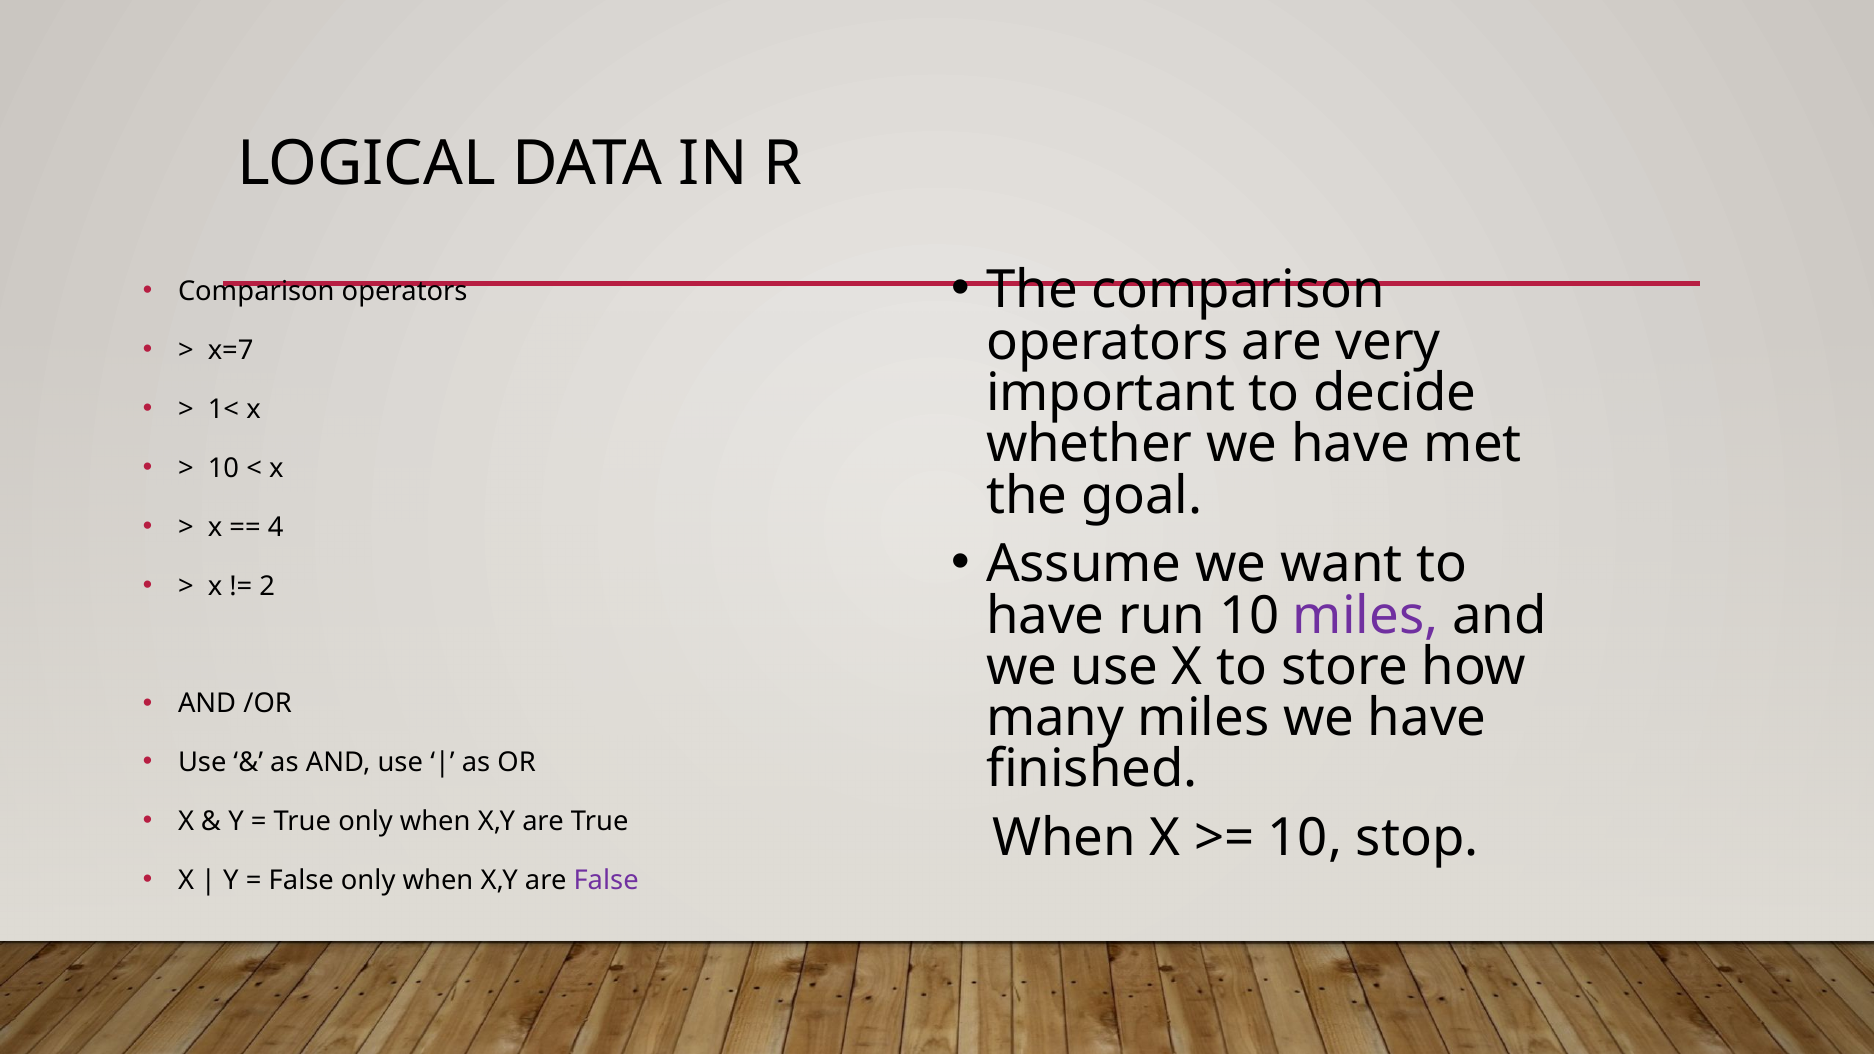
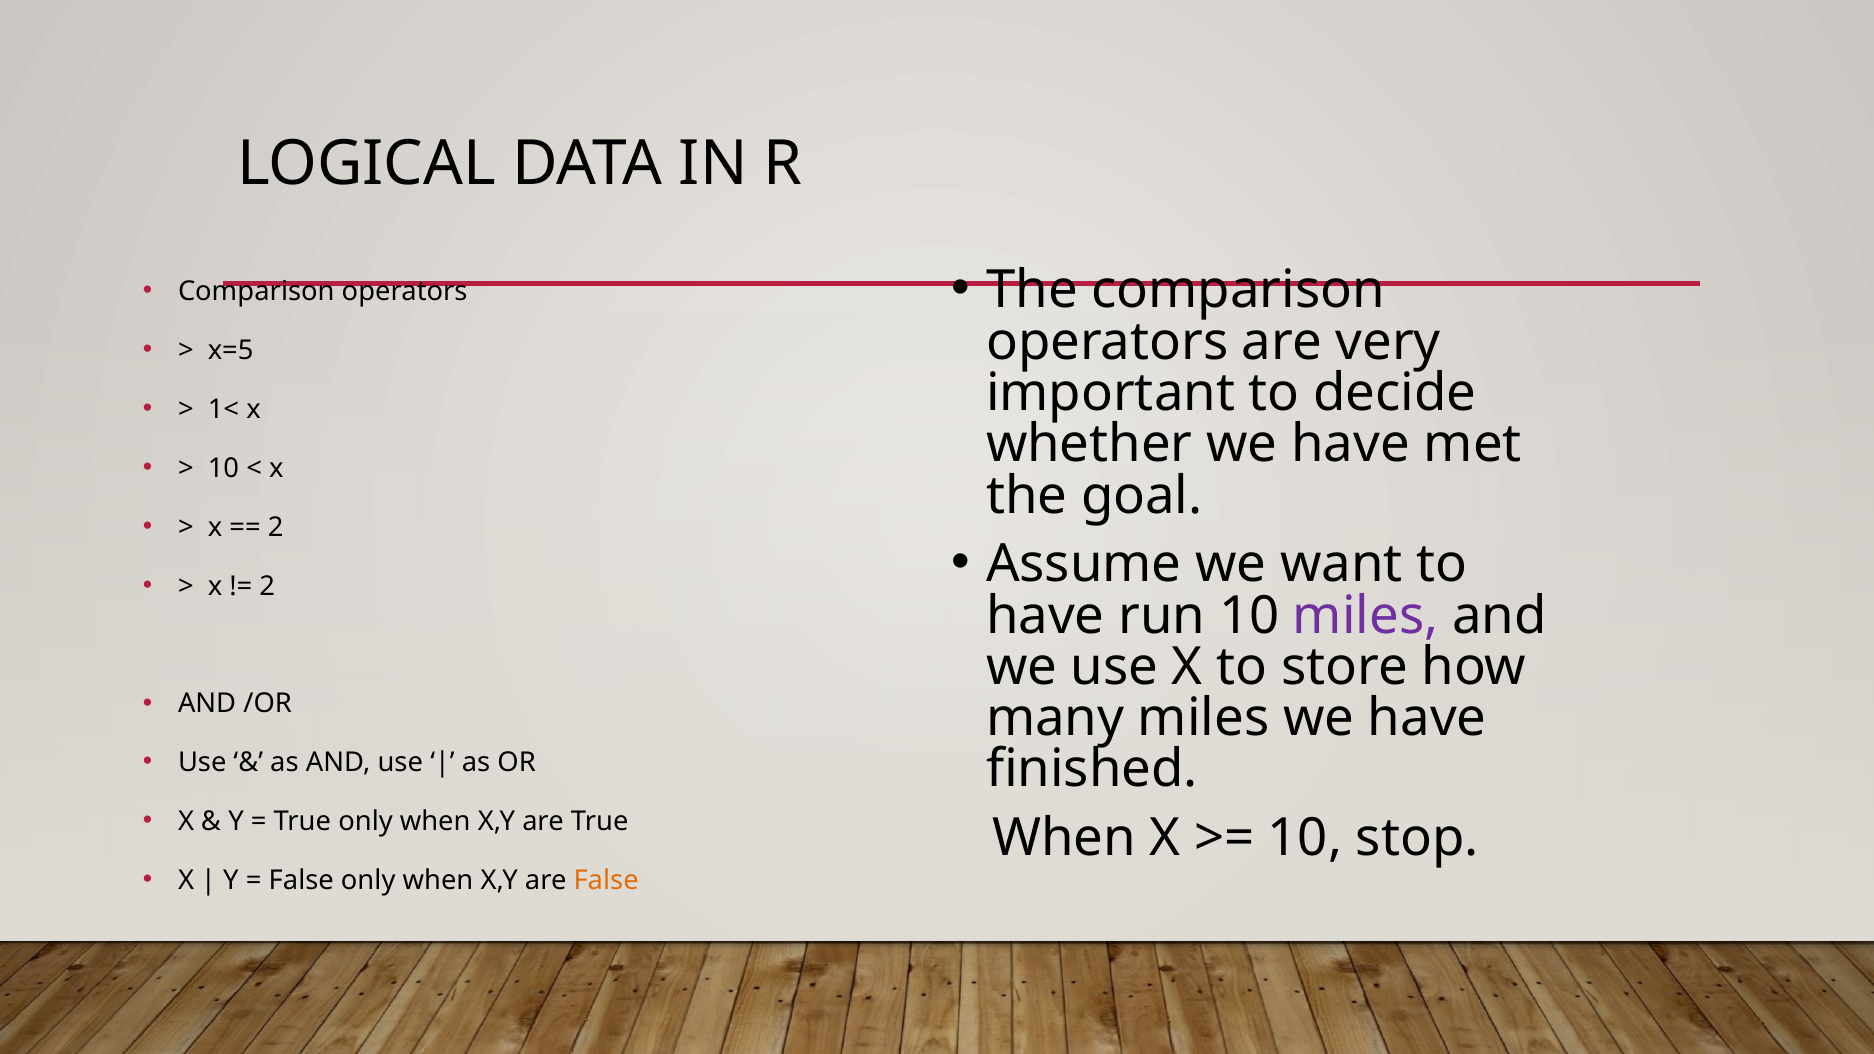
x=7: x=7 -> x=5 (231, 351)
4: 4 -> 2 (276, 527)
False colour: purple -> orange (606, 880)
